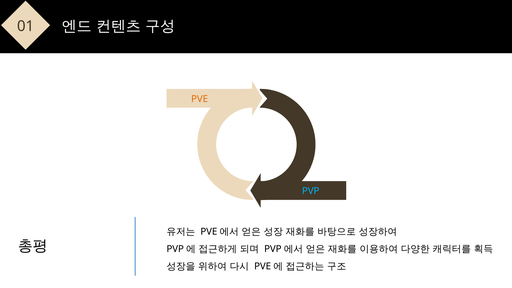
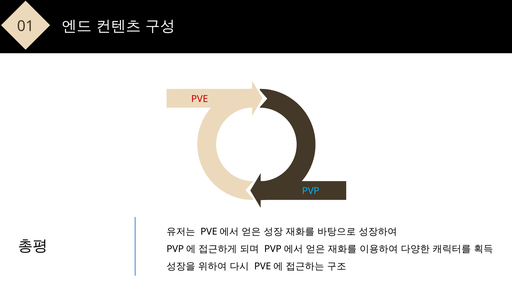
PVE colour: orange -> red (200, 99)
